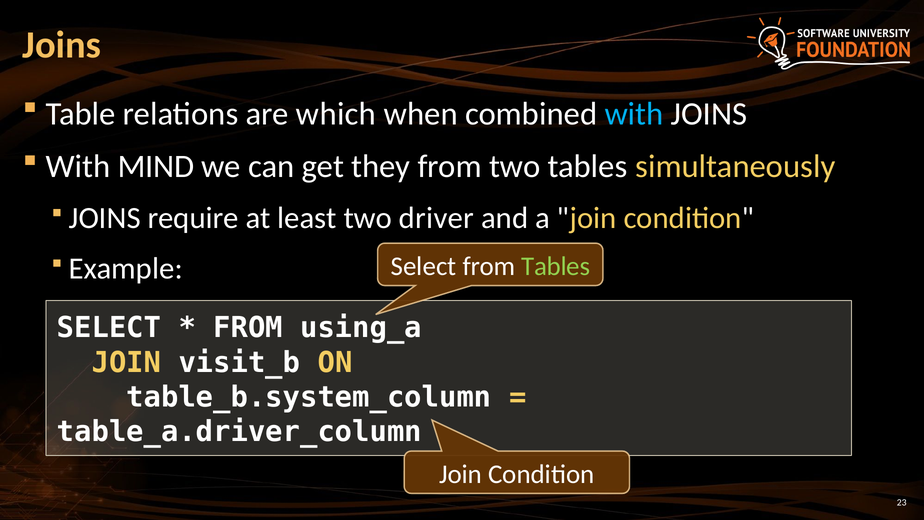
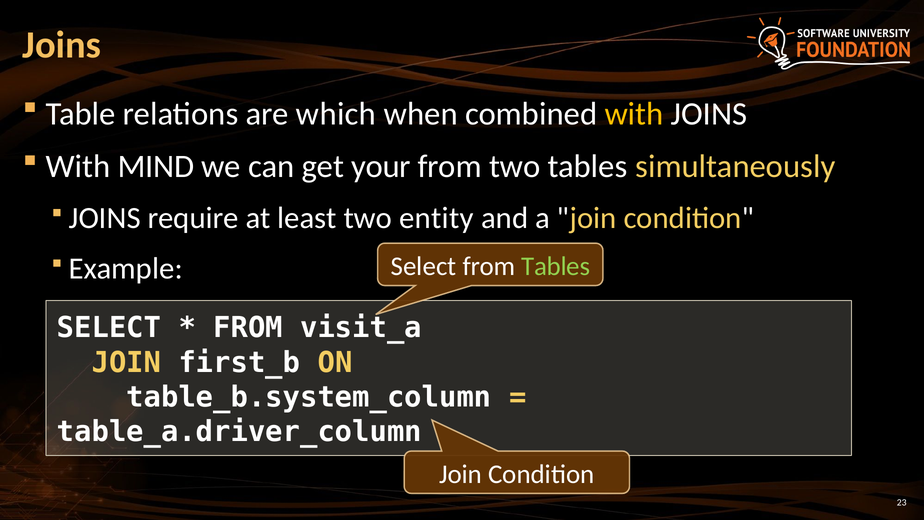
with colour: light blue -> yellow (634, 114)
they: they -> your (381, 167)
driver: driver -> entity (436, 218)
using_a: using_a -> visit_a (361, 328)
visit_b: visit_b -> first_b (239, 363)
